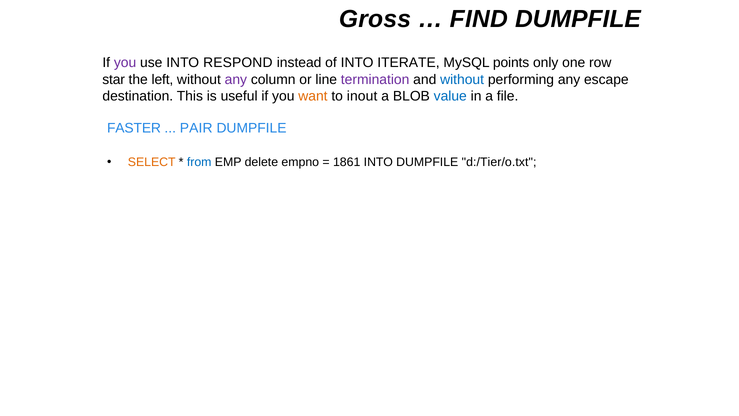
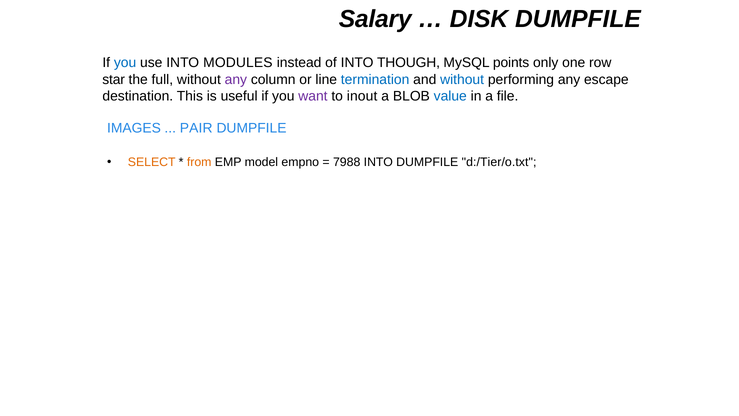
Gross: Gross -> Salary (375, 19)
FIND: FIND -> DISK (479, 19)
you colour: purple -> blue (125, 63)
RESPOND: RESPOND -> MODULES (238, 63)
ITERATE: ITERATE -> THOUGH (409, 63)
left: left -> full (162, 79)
termination colour: purple -> blue (375, 79)
want colour: orange -> purple (313, 96)
FASTER: FASTER -> IMAGES (134, 128)
from colour: blue -> orange (199, 162)
delete: delete -> model (261, 162)
1861: 1861 -> 7988 (347, 162)
